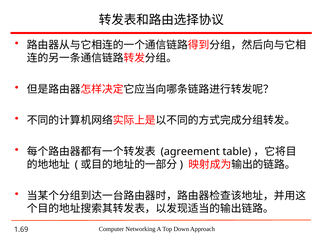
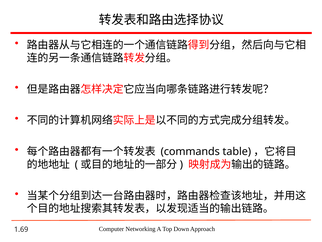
agreement: agreement -> commands (190, 151)
